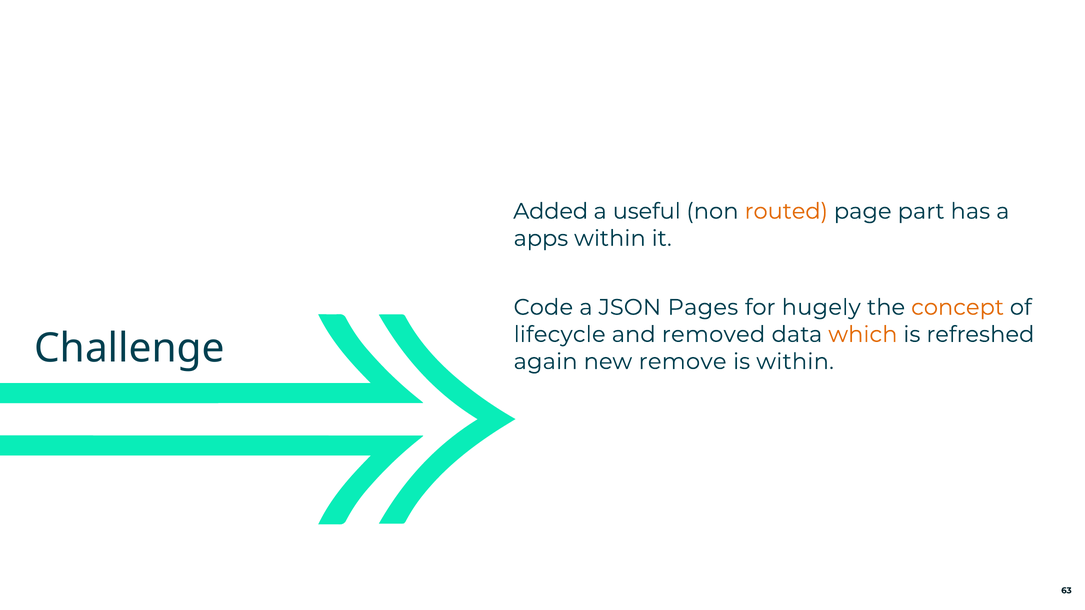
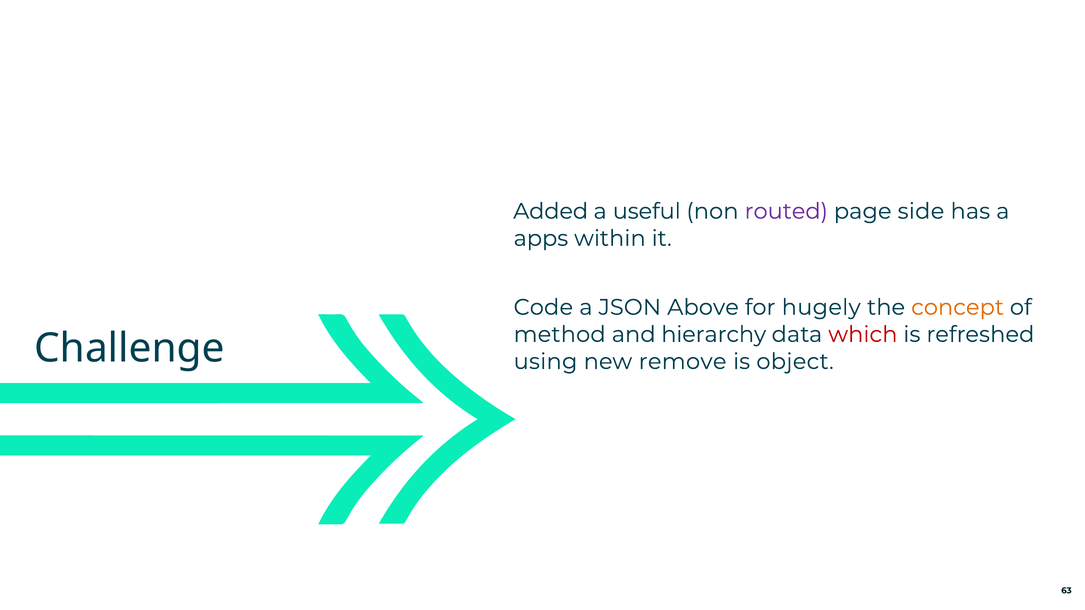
routed colour: orange -> purple (786, 211)
part: part -> side (921, 211)
Pages: Pages -> Above (703, 307)
lifecycle: lifecycle -> method (560, 335)
removed: removed -> hierarchy (714, 335)
which colour: orange -> red (863, 335)
again: again -> using (546, 362)
is within: within -> object (795, 362)
